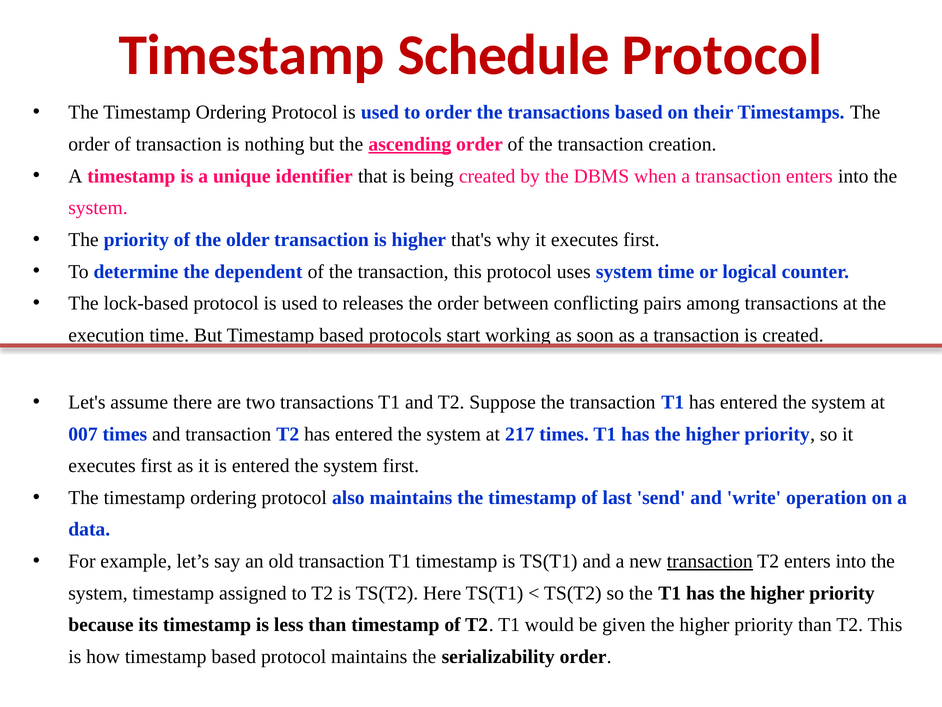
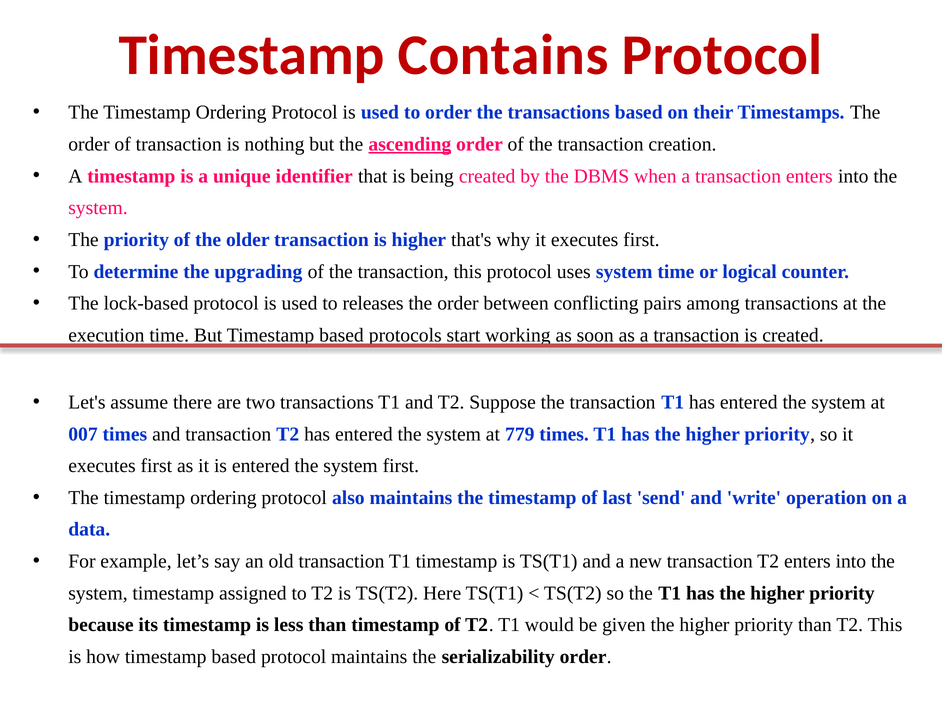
Schedule: Schedule -> Contains (503, 55)
dependent: dependent -> upgrading (258, 271)
217: 217 -> 779 (520, 434)
transaction underline: present -> none (710, 561)
